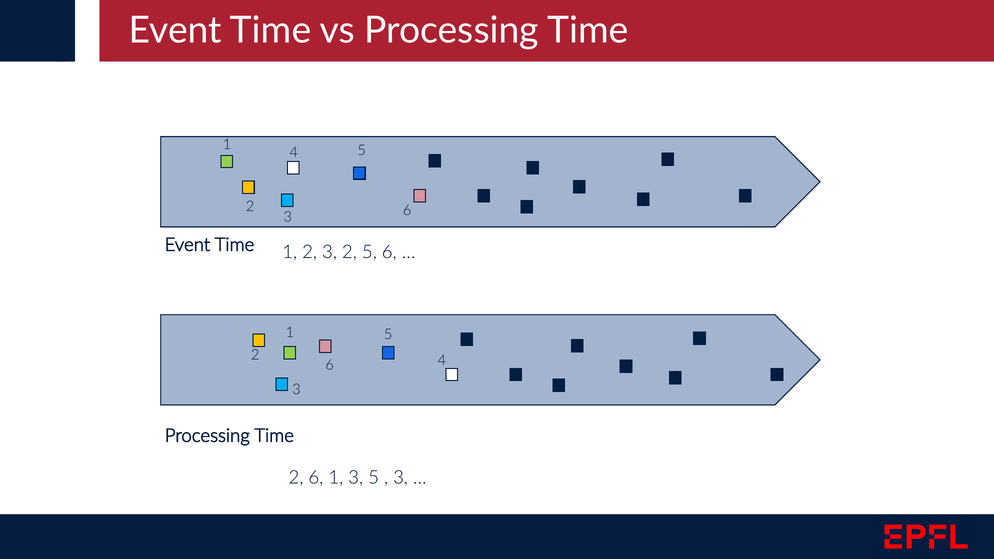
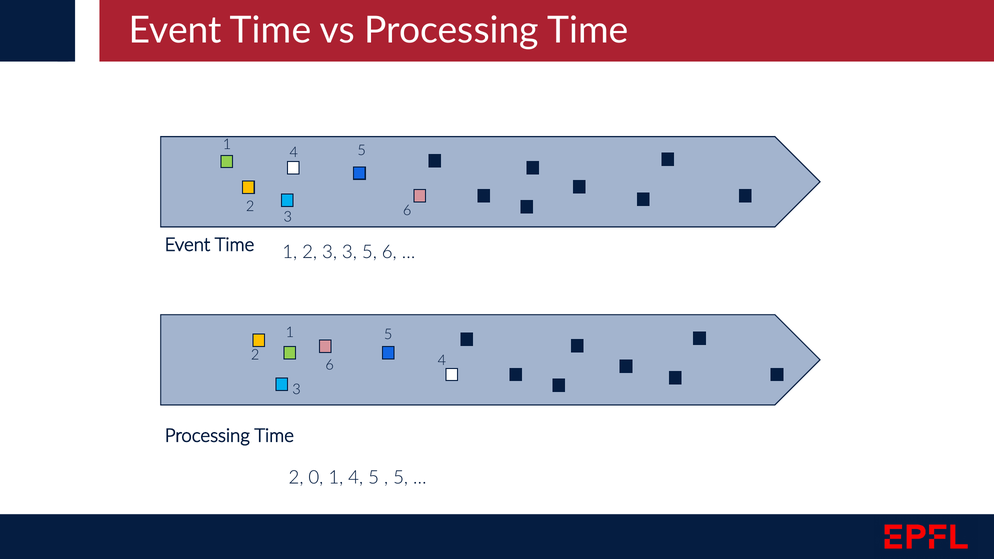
3 2: 2 -> 3 (349, 252)
2 6: 6 -> 0 (316, 478)
1 3: 3 -> 4 (356, 478)
3: 3 -> 5 (401, 478)
